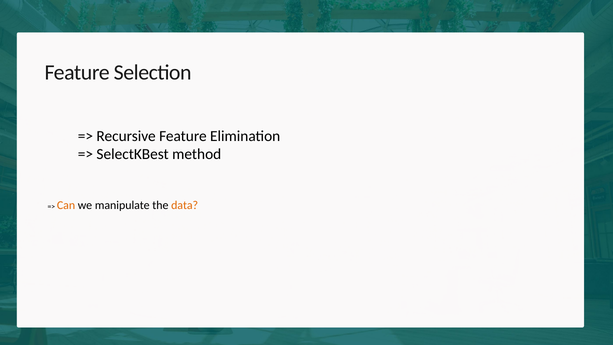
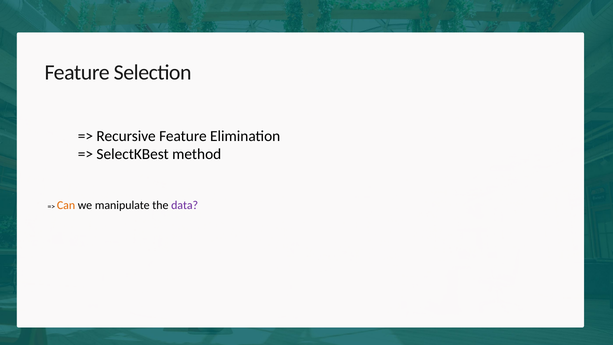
data colour: orange -> purple (185, 205)
